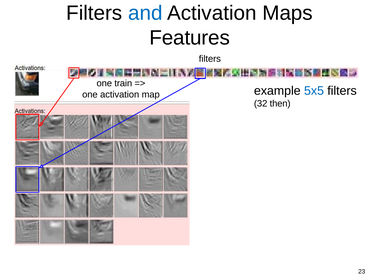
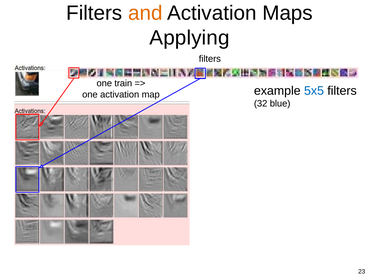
and colour: blue -> orange (145, 13)
Features: Features -> Applying (189, 38)
then: then -> blue (280, 104)
